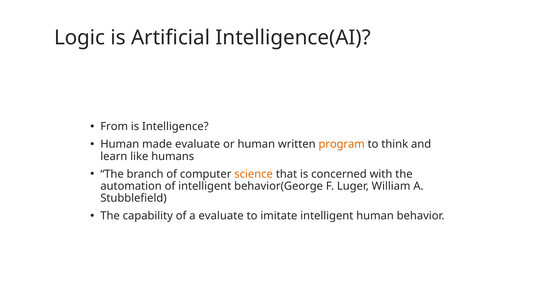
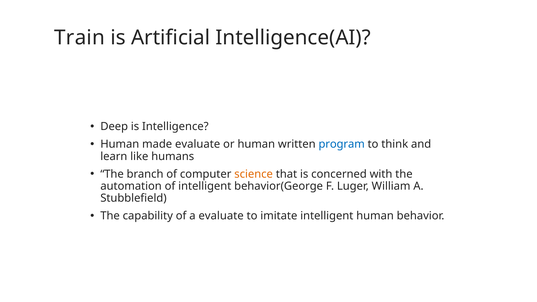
Logic: Logic -> Train (80, 38)
From: From -> Deep (114, 127)
program colour: orange -> blue (342, 144)
